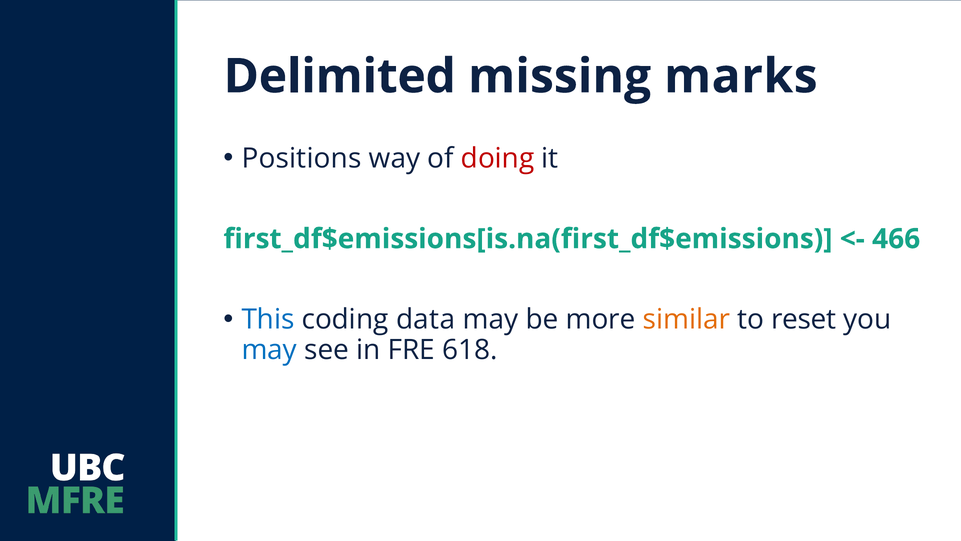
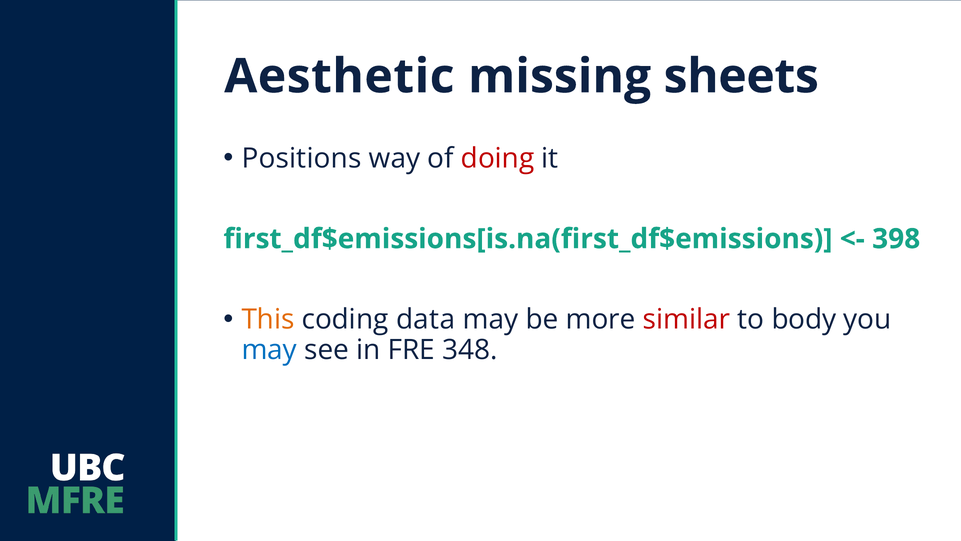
Delimited: Delimited -> Aesthetic (339, 76)
marks: marks -> sheets (741, 76)
466: 466 -> 398 (896, 239)
This colour: blue -> orange (268, 319)
similar colour: orange -> red (687, 319)
reset: reset -> body (804, 319)
618: 618 -> 348 (470, 350)
